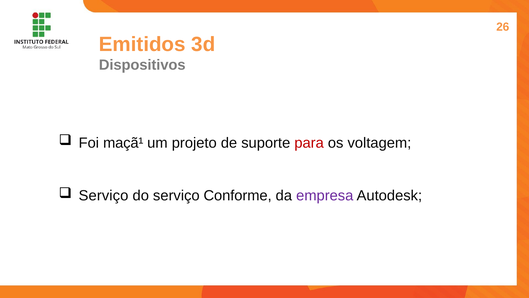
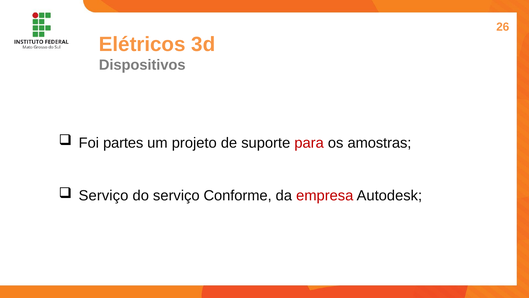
Emitidos: Emitidos -> Elétricos (142, 44)
maçã¹: maçã¹ -> partes (123, 143)
voltagem: voltagem -> amostras (379, 143)
empresa colour: purple -> red (325, 196)
